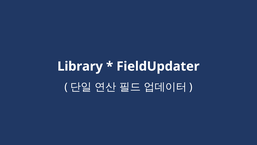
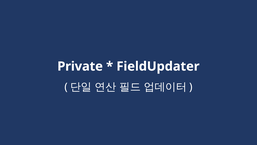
Library: Library -> Private (80, 66)
